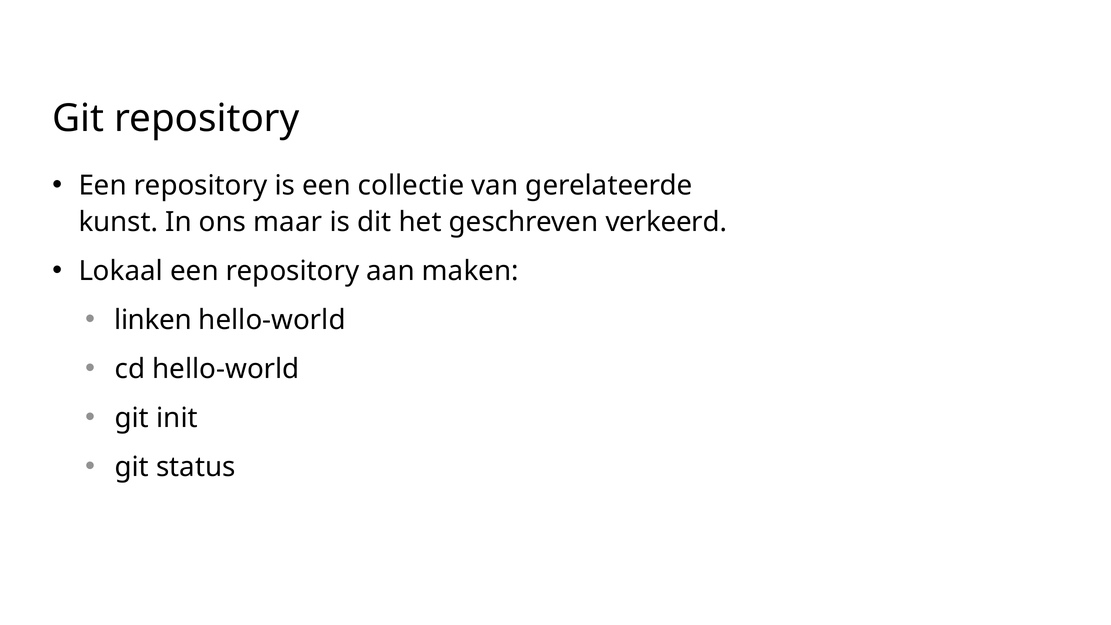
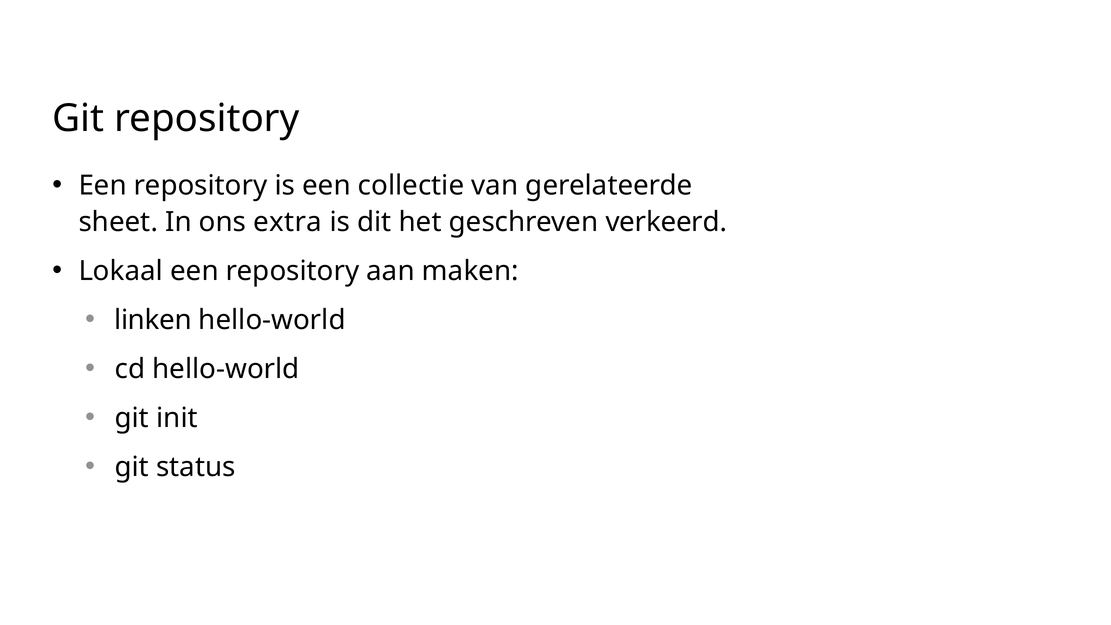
kunst: kunst -> sheet (118, 222)
maar: maar -> extra (288, 222)
